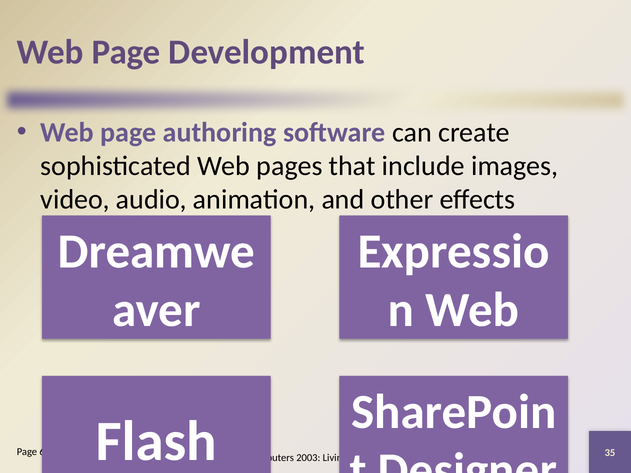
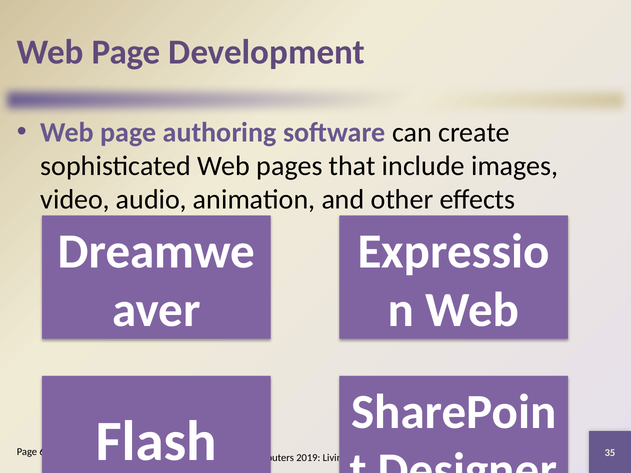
2003: 2003 -> 2019 (308, 458)
